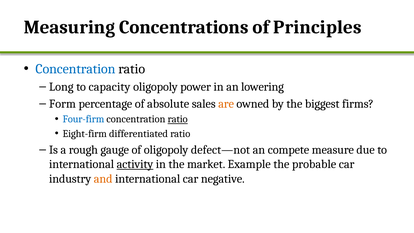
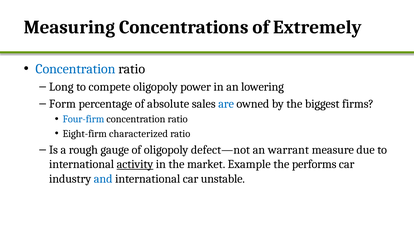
Principles: Principles -> Extremely (318, 27)
capacity: capacity -> compete (110, 87)
are colour: orange -> blue (226, 104)
ratio underline: present -> none (178, 119)
differentiated: differentiated -> characterized (139, 134)
compete: compete -> warrant (288, 150)
probable: probable -> performs (314, 164)
and colour: orange -> blue (103, 179)
negative: negative -> unstable (223, 179)
